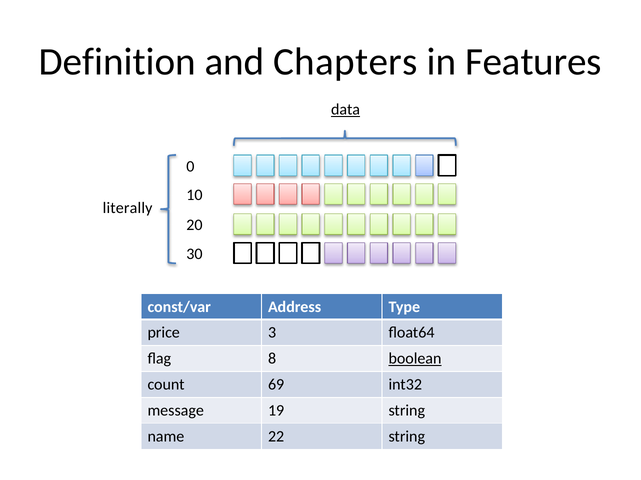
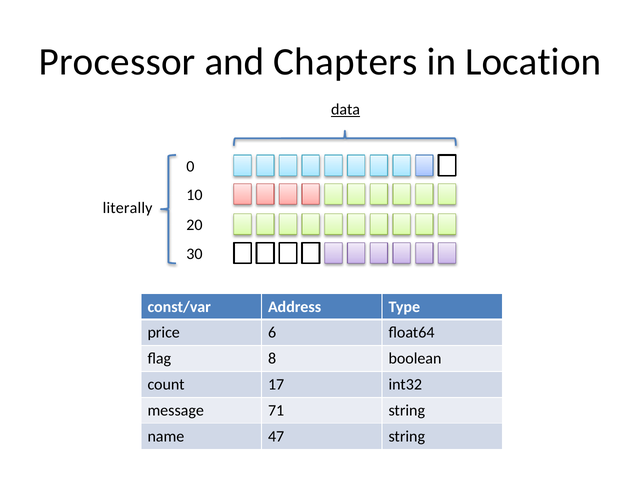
Definition: Definition -> Processor (117, 62)
Features: Features -> Location (533, 62)
3: 3 -> 6 (272, 333)
boolean underline: present -> none (415, 359)
69: 69 -> 17 (276, 385)
19: 19 -> 71 (276, 411)
22: 22 -> 47 (276, 437)
